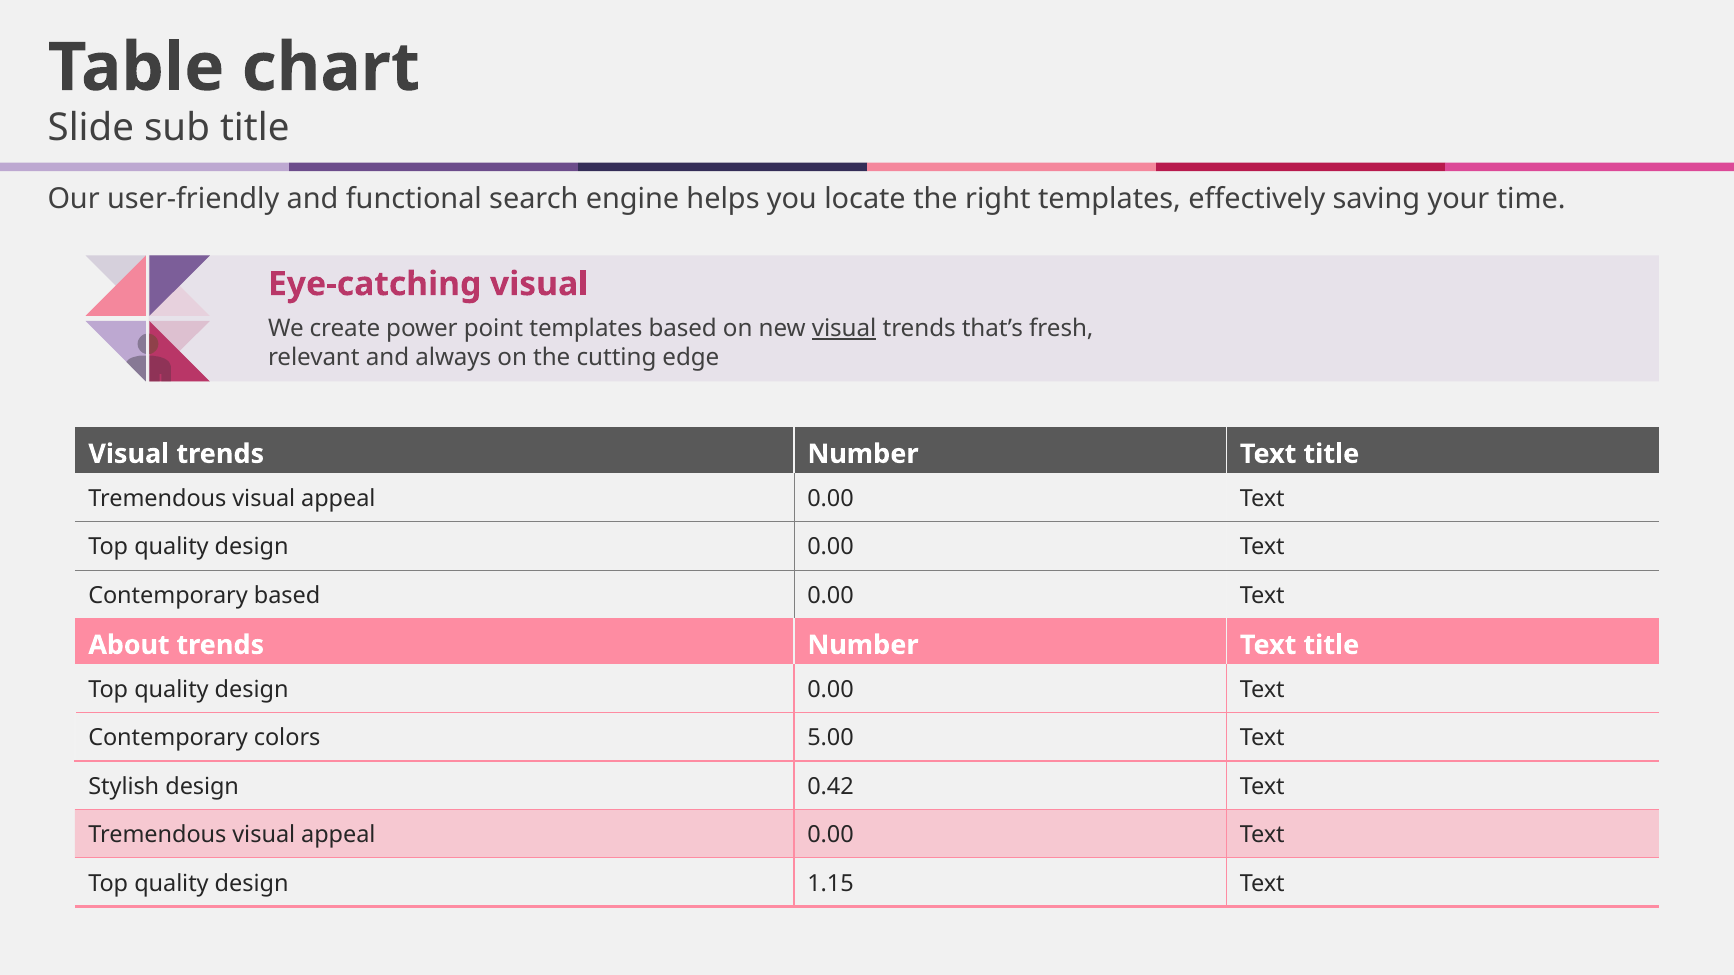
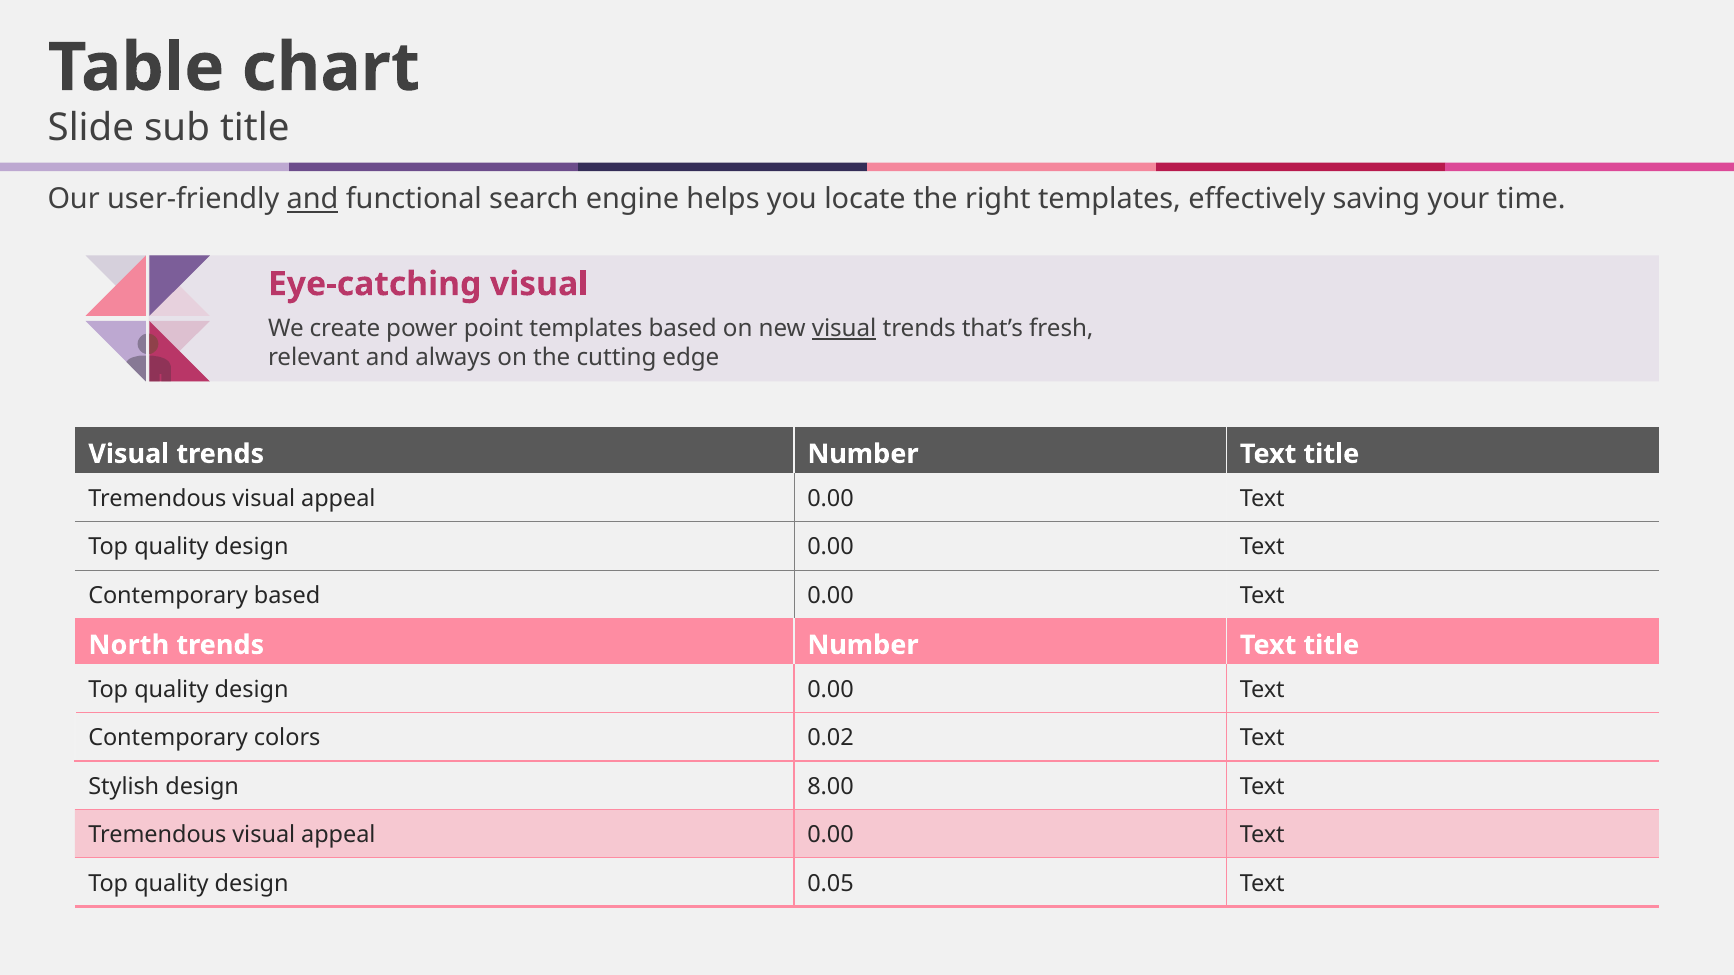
and underline: none -> present (313, 200)
About: About -> North (129, 645)
5.00: 5.00 -> 0.02 (831, 738)
0.42: 0.42 -> 8.00 (831, 787)
1.15: 1.15 -> 0.05 (831, 884)
